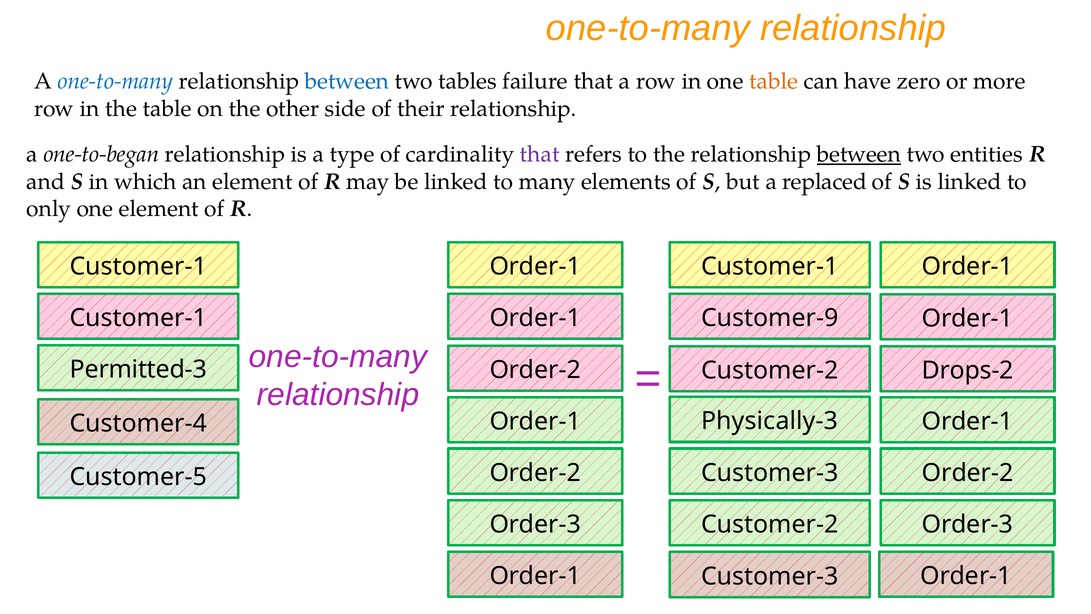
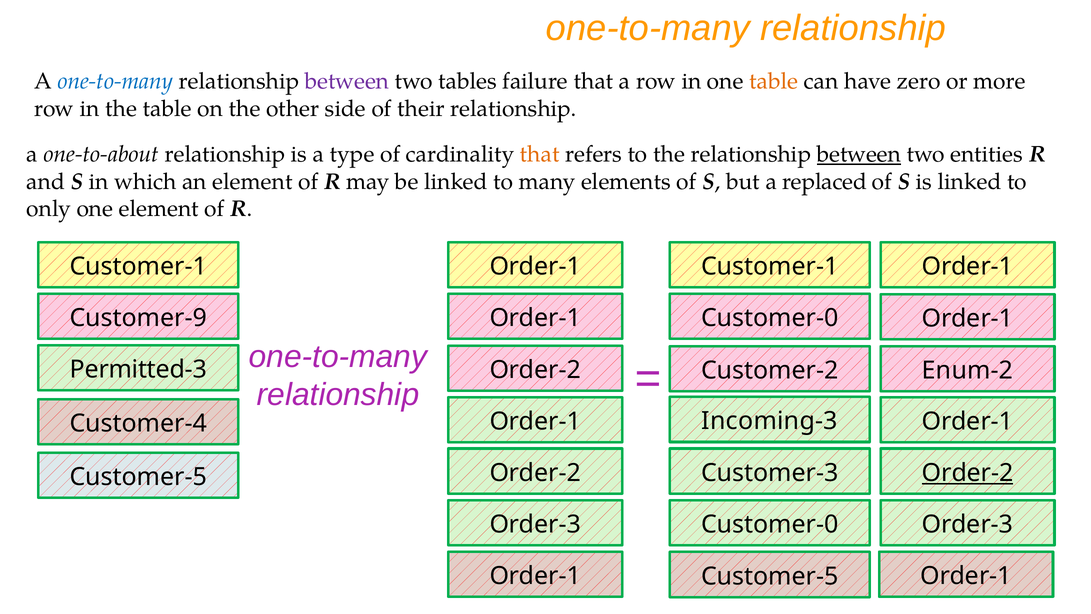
between colour: blue -> purple (347, 81)
one-to-began: one-to-began -> one-to-about (101, 154)
that colour: purple -> orange (540, 154)
Customer-9: Customer-9 -> Customer-0 (770, 318)
Customer-1: Customer-1 -> Customer-9 (138, 318)
Drops-2: Drops-2 -> Enum-2 (967, 370)
Physically-3: Physically-3 -> Incoming-3 (770, 421)
Order-2 underline: none -> present (968, 473)
Customer-2: Customer-2 -> Customer-0 (770, 524)
Customer-3: Customer-3 -> Customer-5 (770, 576)
